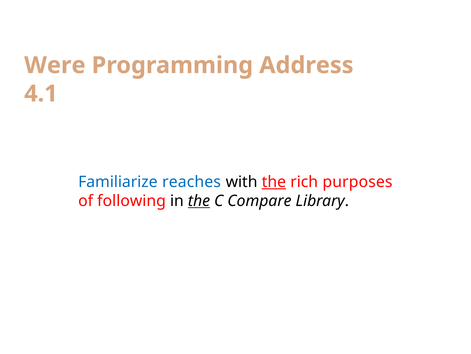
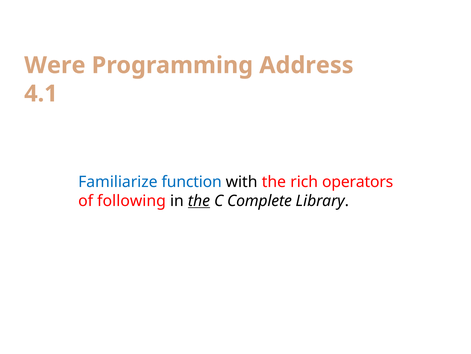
reaches: reaches -> function (192, 182)
the underline: present -> none (274, 182)
purposes: purposes -> operators (358, 182)
Compare: Compare -> Complete (260, 200)
